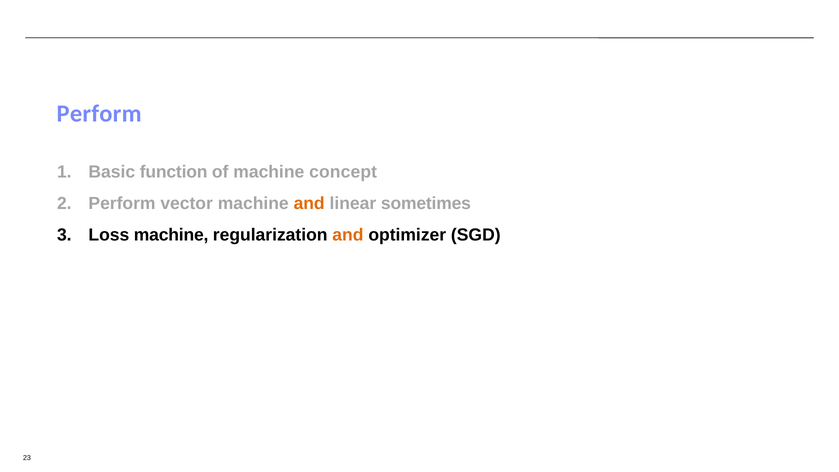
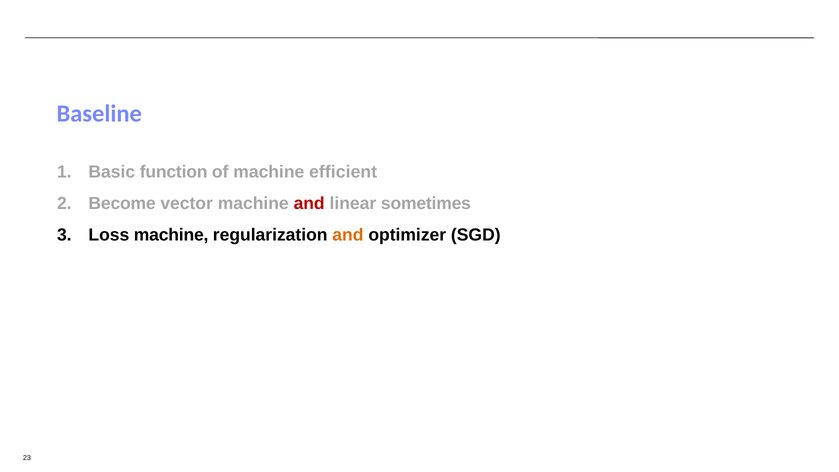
Perform: Perform -> Baseline (99, 114)
concept: concept -> efficient (343, 172)
Perform: Perform -> Become (122, 204)
and colour: orange -> red (309, 204)
